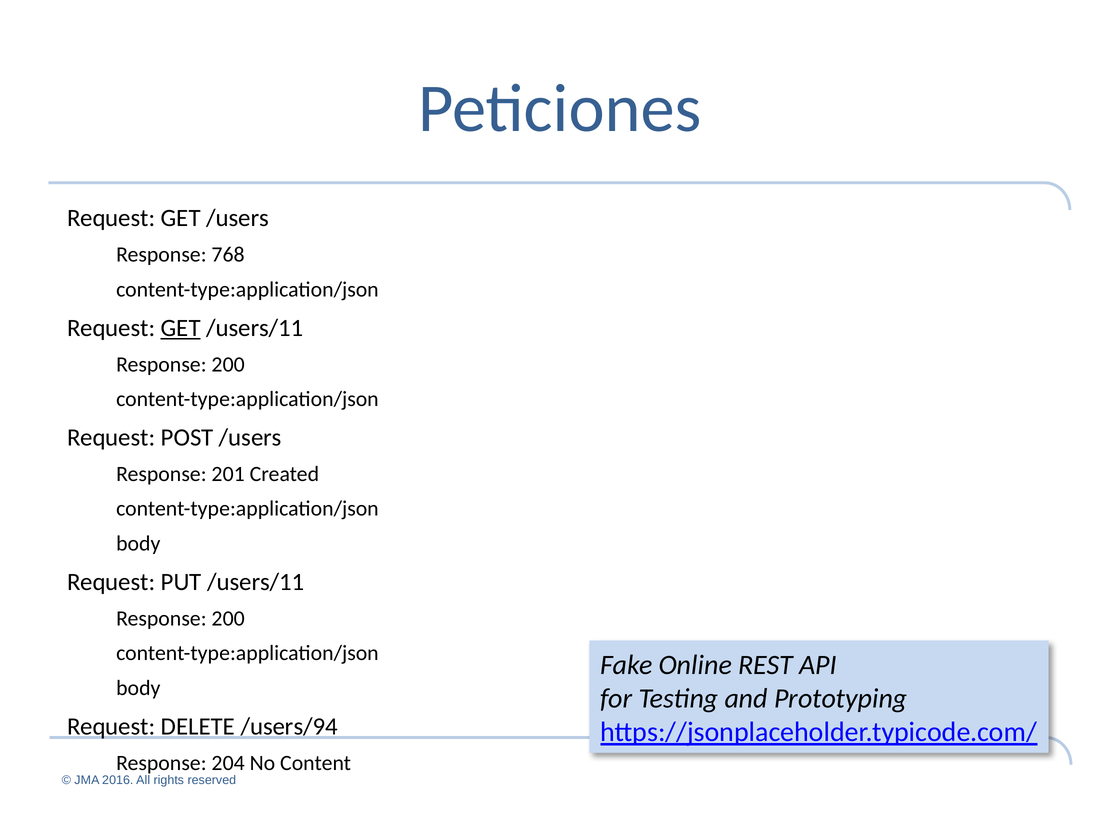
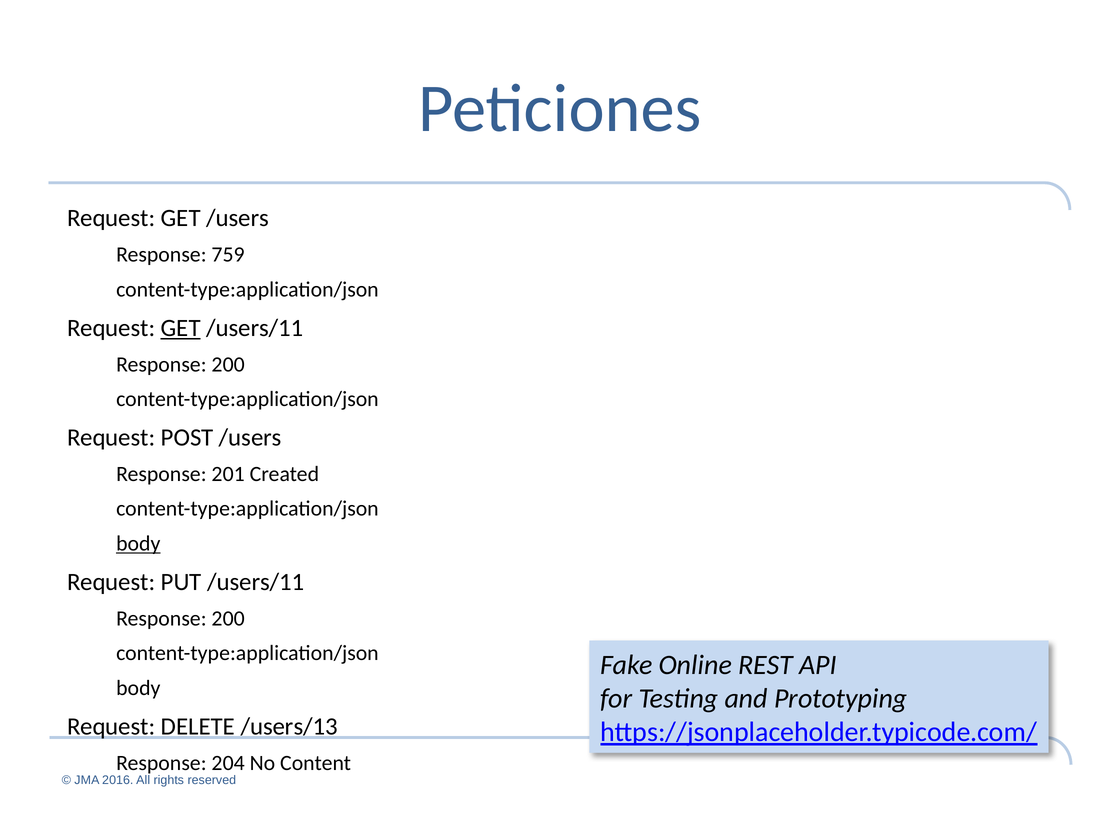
768: 768 -> 759 (228, 255)
body underline: none -> present (138, 544)
/users/94: /users/94 -> /users/13 (289, 726)
